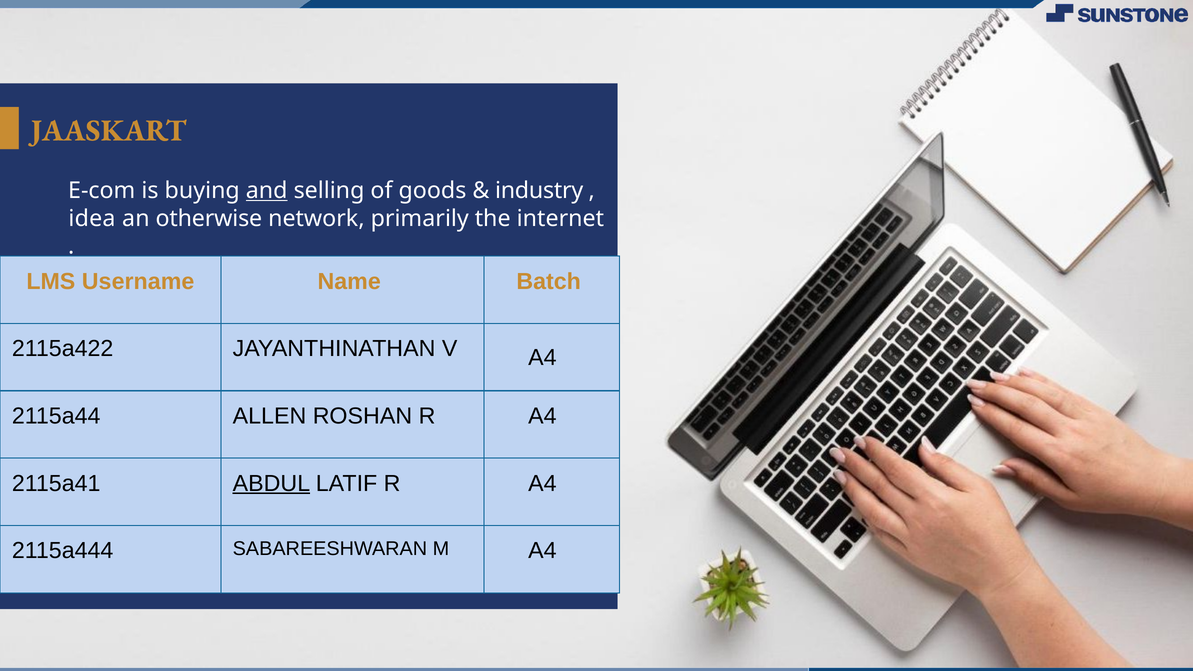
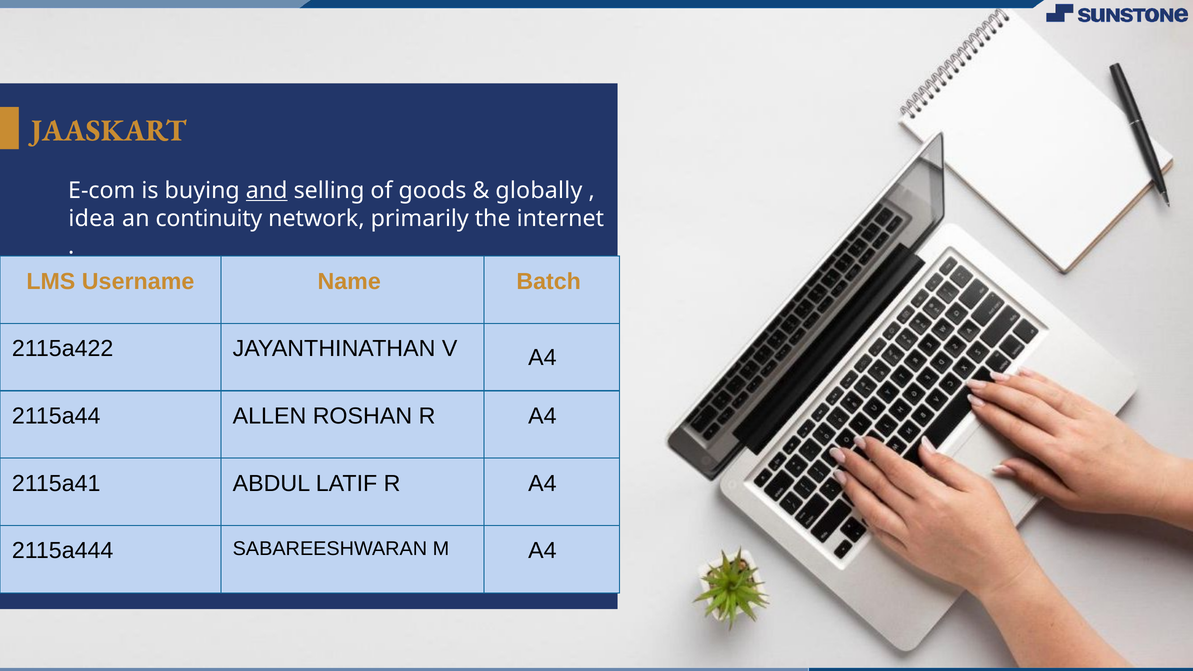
industry: industry -> globally (539, 191)
otherwise: otherwise -> continuity (209, 218)
ABDUL underline: present -> none (271, 483)
